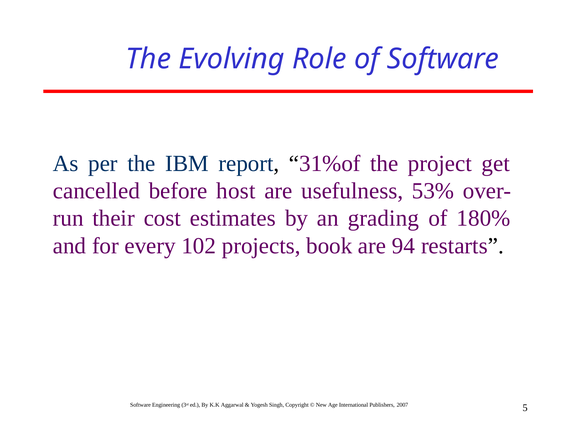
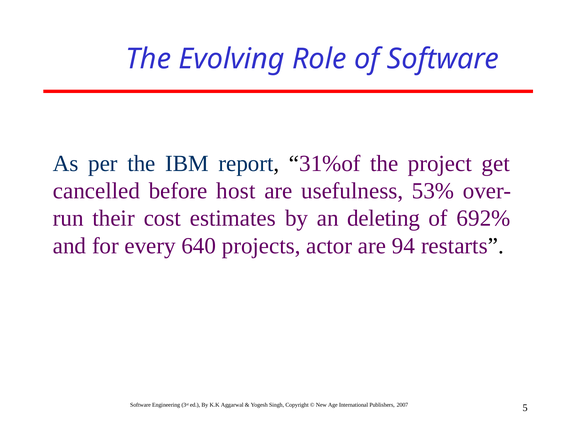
grading: grading -> deleting (384, 218)
180%: 180% -> 692% (484, 218)
102: 102 -> 640 (199, 246)
book: book -> actor (329, 246)
